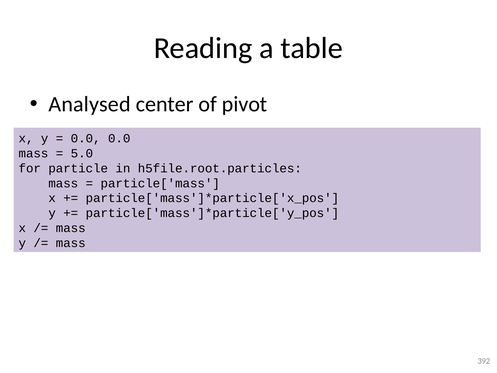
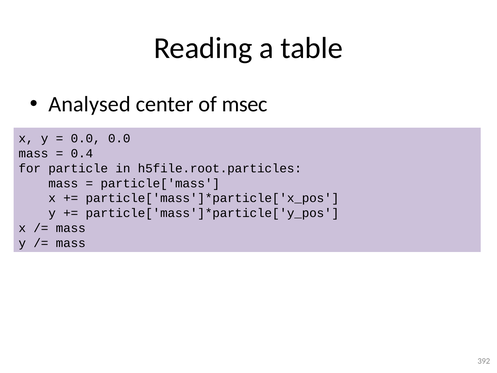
pivot: pivot -> msec (245, 104)
5.0: 5.0 -> 0.4 (82, 153)
